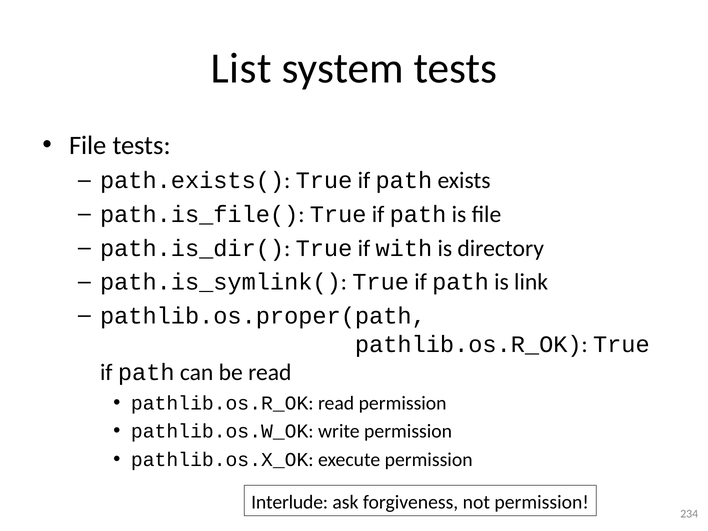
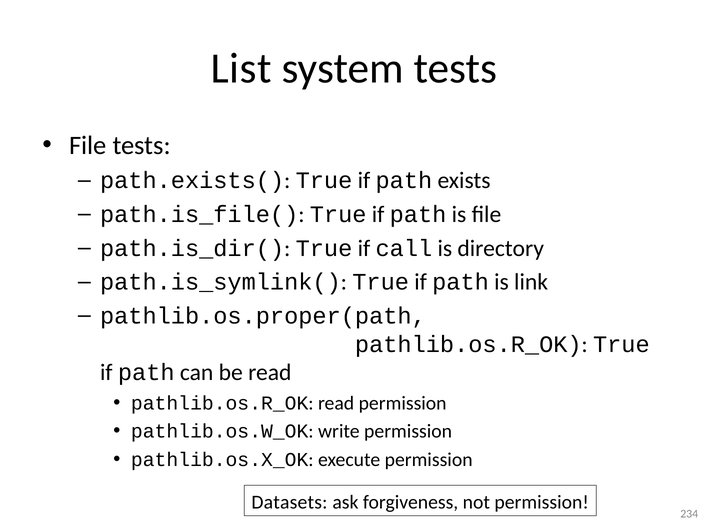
with: with -> call (404, 248)
Interlude: Interlude -> Datasets (289, 502)
